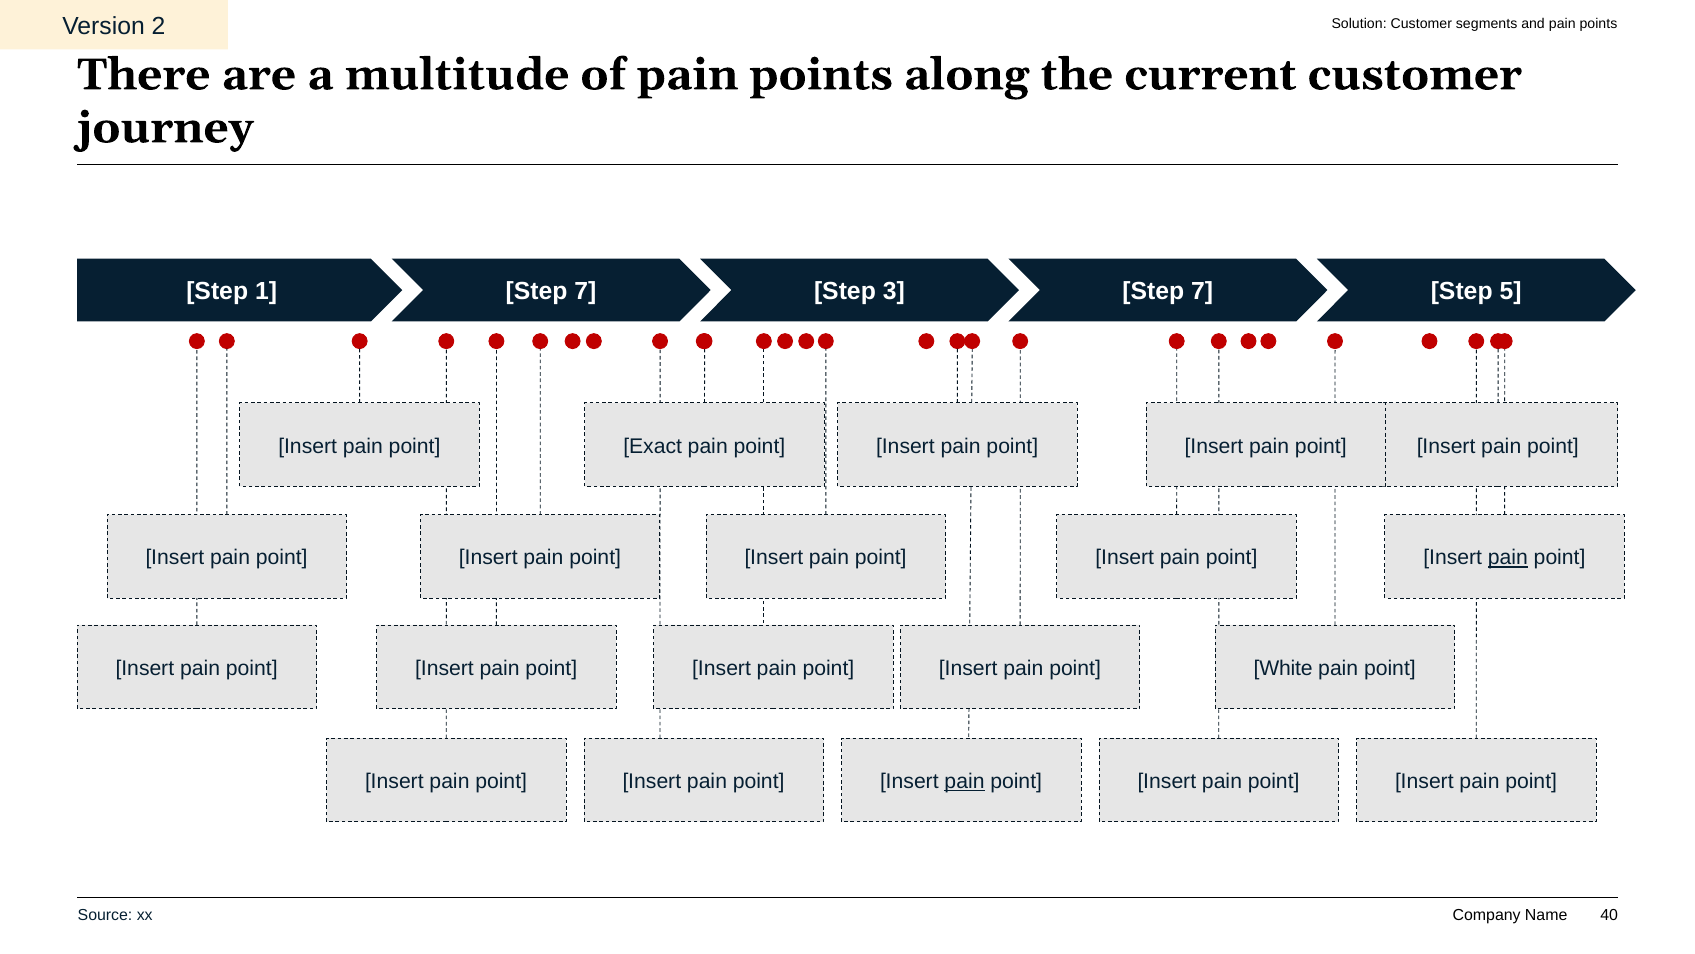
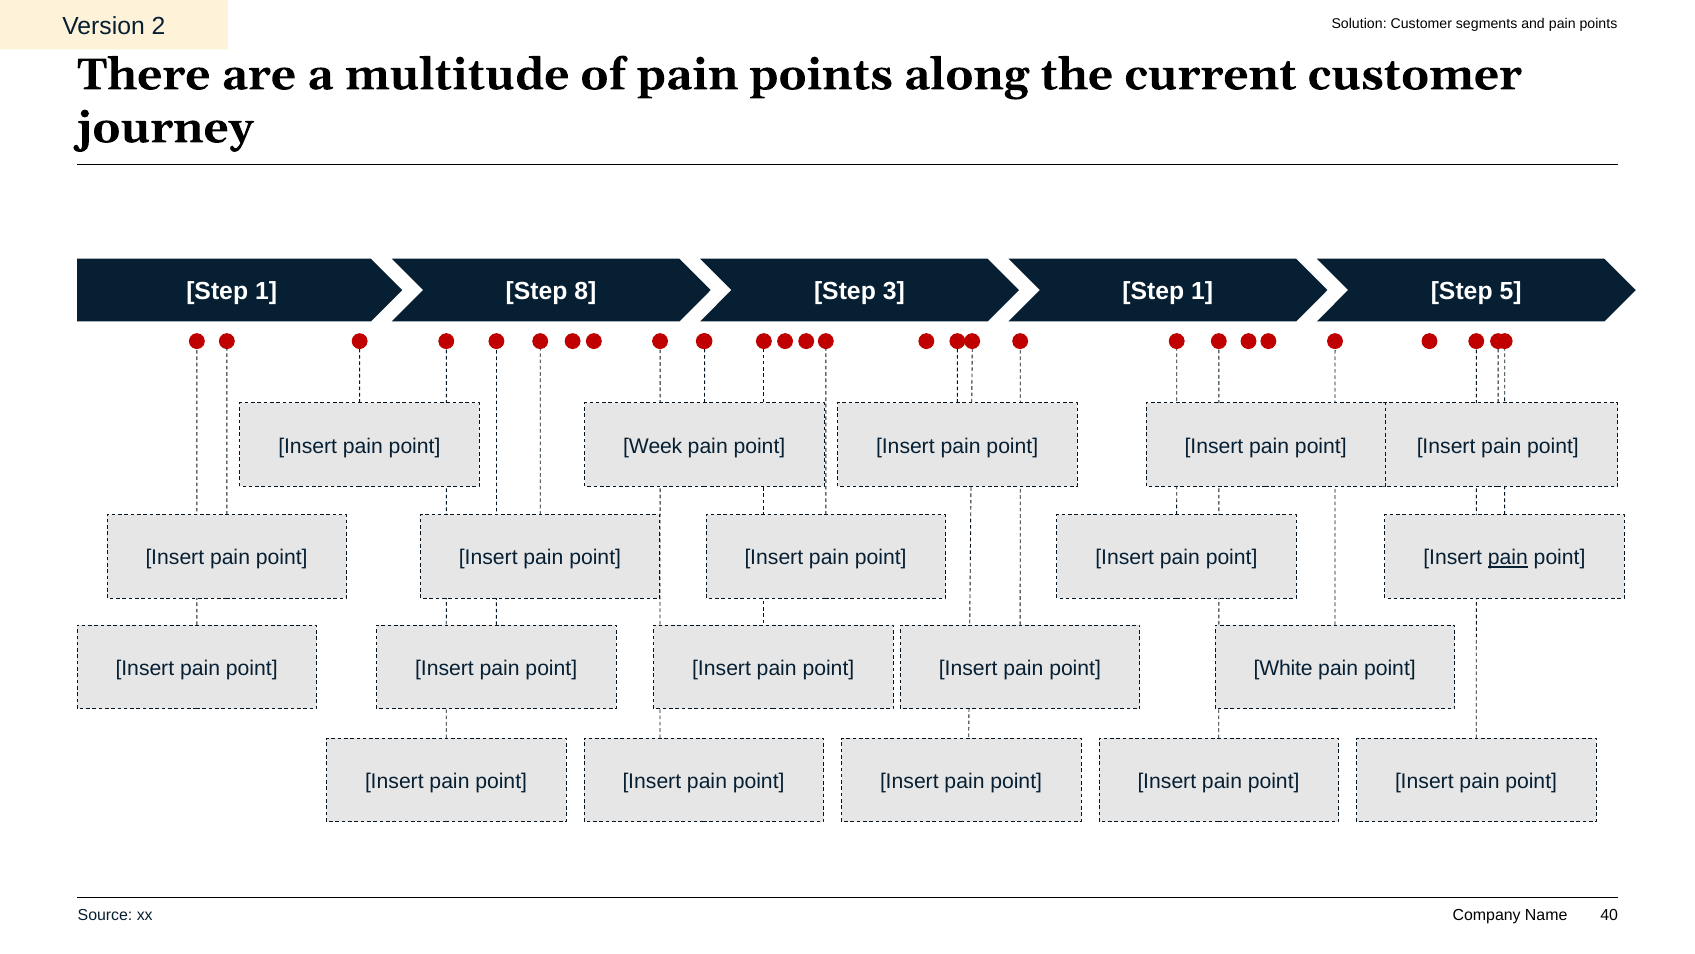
1 Step 7: 7 -> 8 (585, 292)
3 Step 7: 7 -> 1 (1202, 292)
Exact: Exact -> Week (653, 446)
pain underline: present -> none (965, 781)
